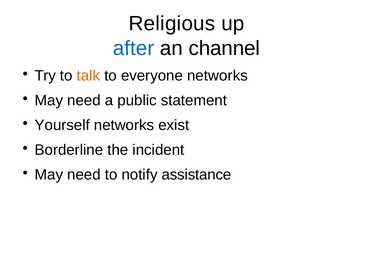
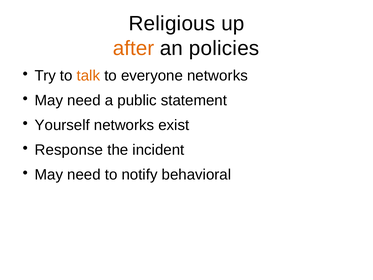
after colour: blue -> orange (134, 48)
channel: channel -> policies (224, 48)
Borderline: Borderline -> Response (69, 150)
assistance: assistance -> behavioral (196, 174)
